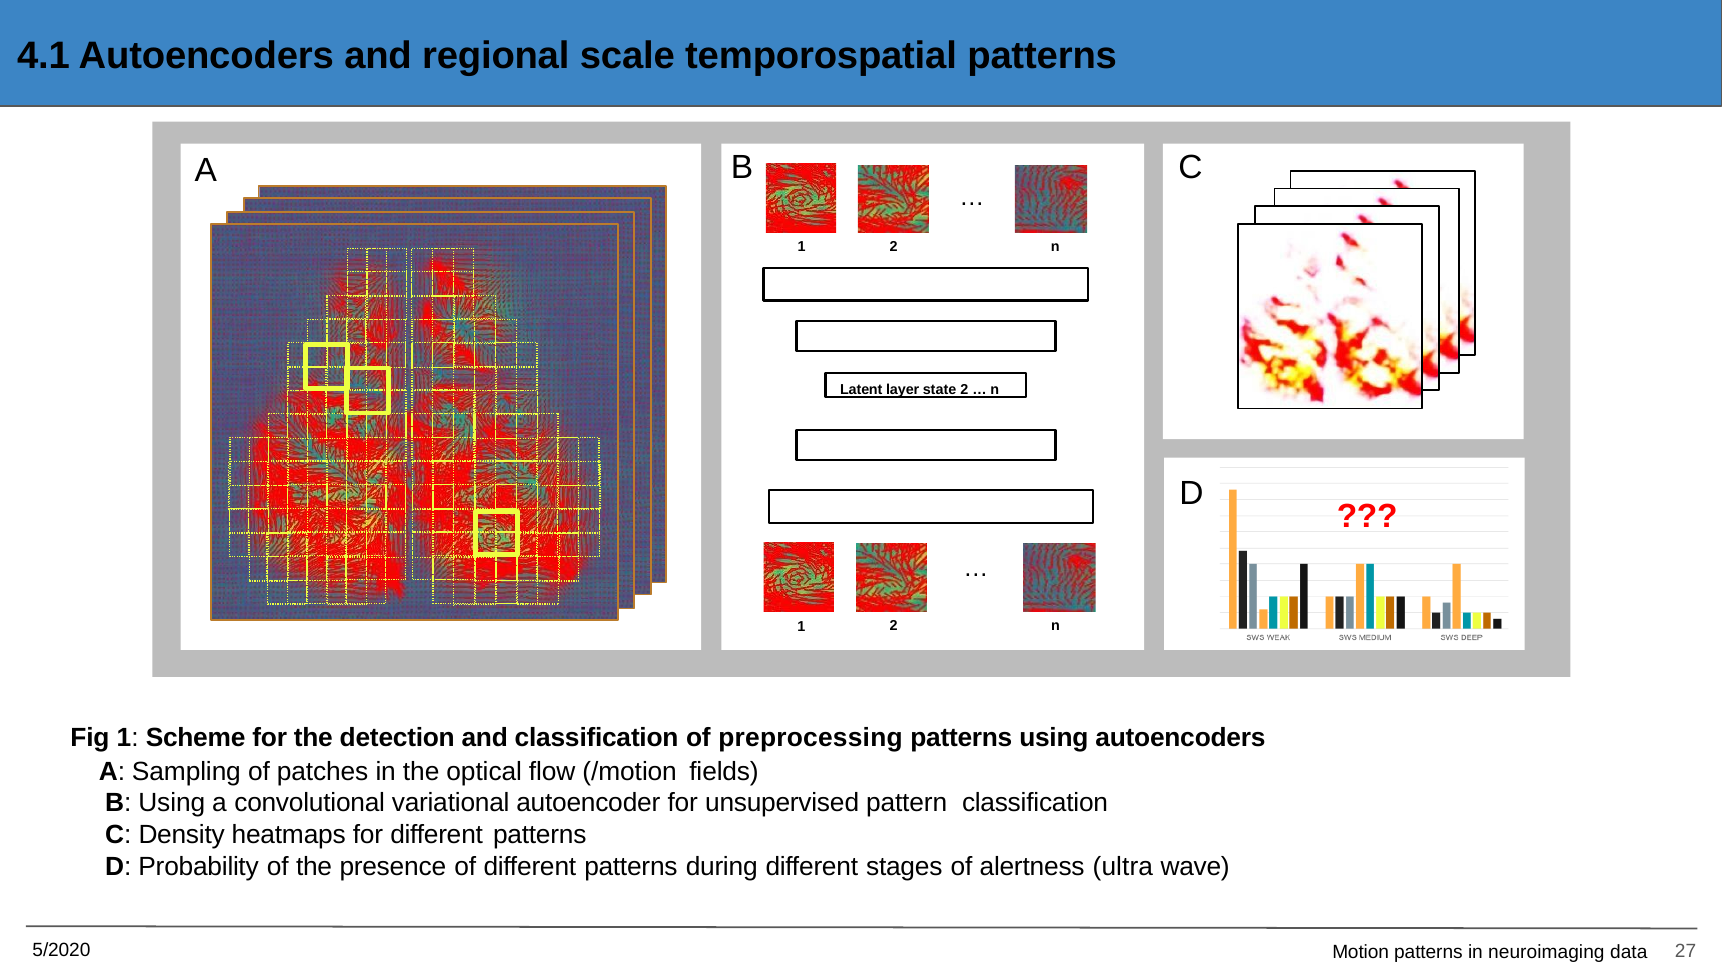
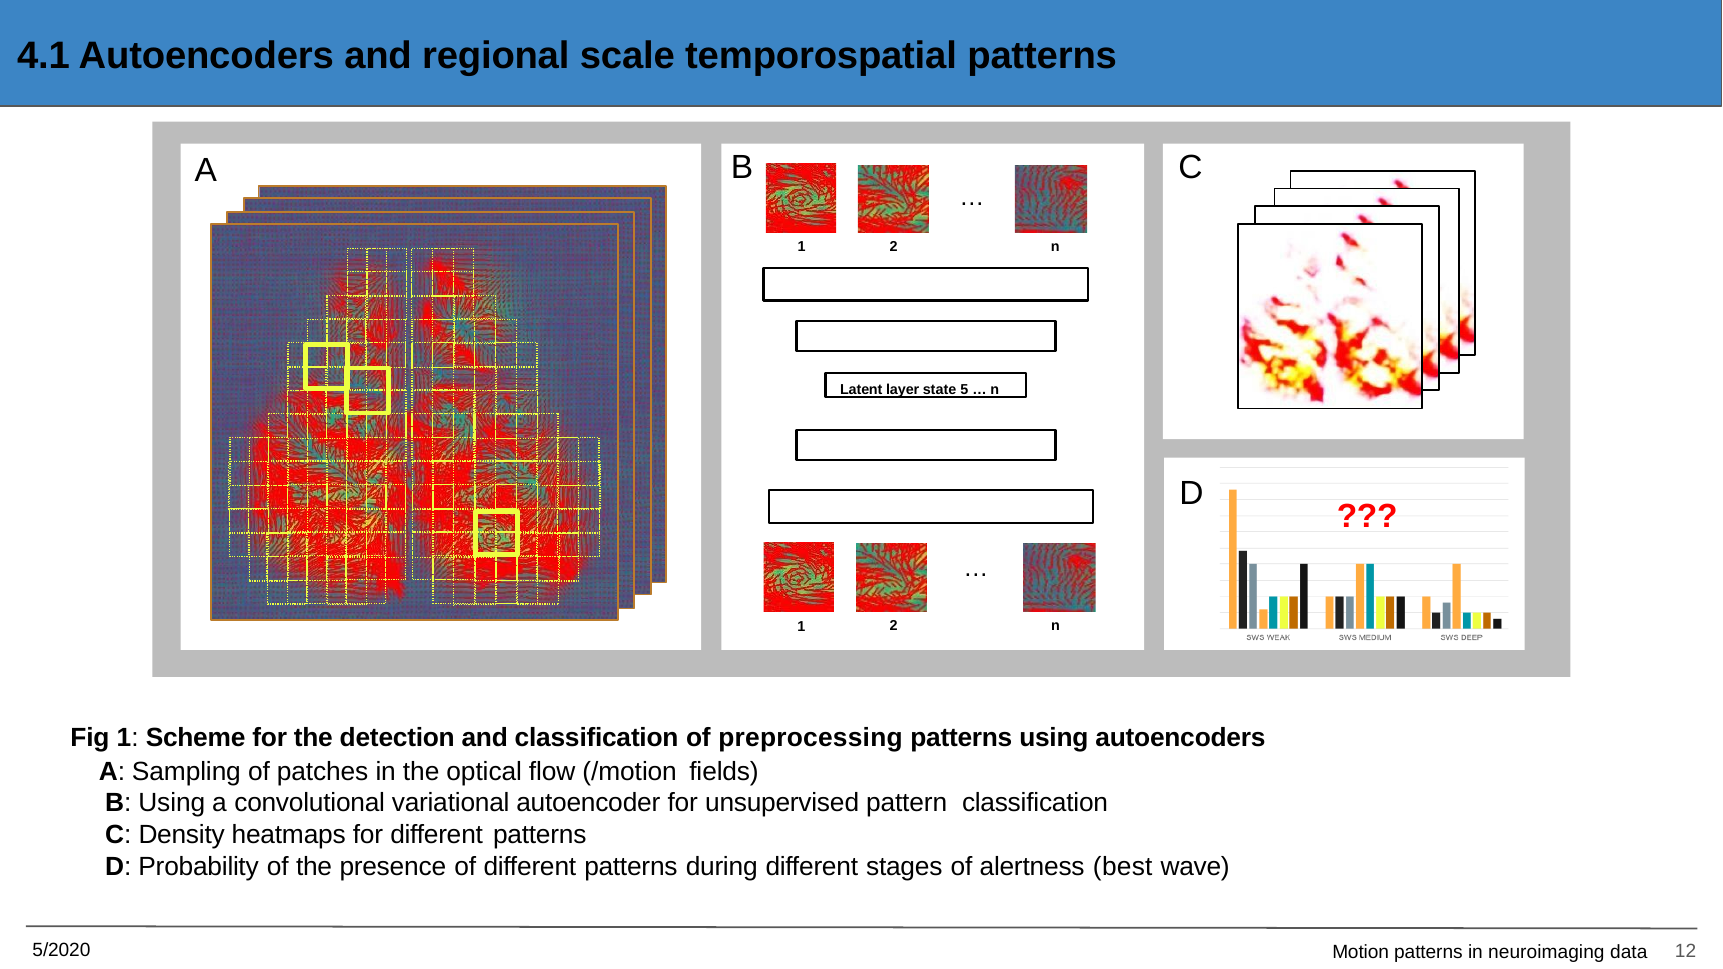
state 2: 2 -> 5 (964, 390)
ultra: ultra -> best (1123, 867)
27: 27 -> 12 (1686, 952)
